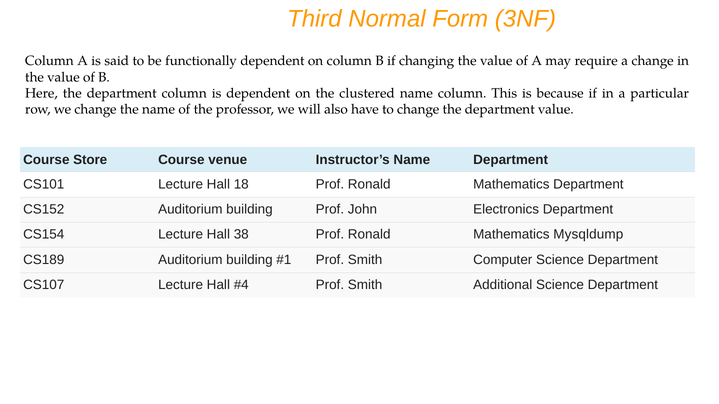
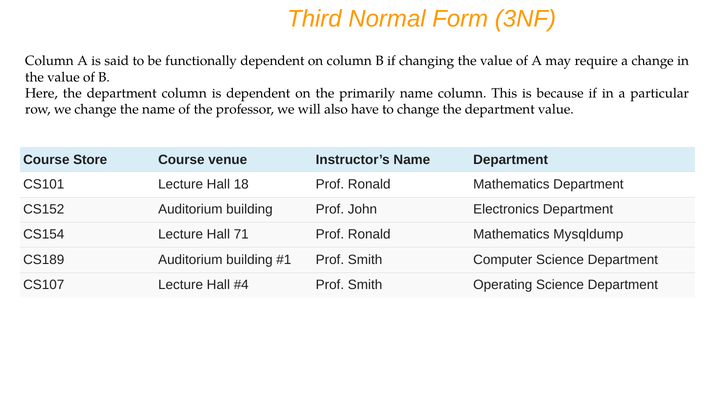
clustered: clustered -> primarily (367, 93)
38: 38 -> 71 (241, 235)
Additional: Additional -> Operating (503, 285)
